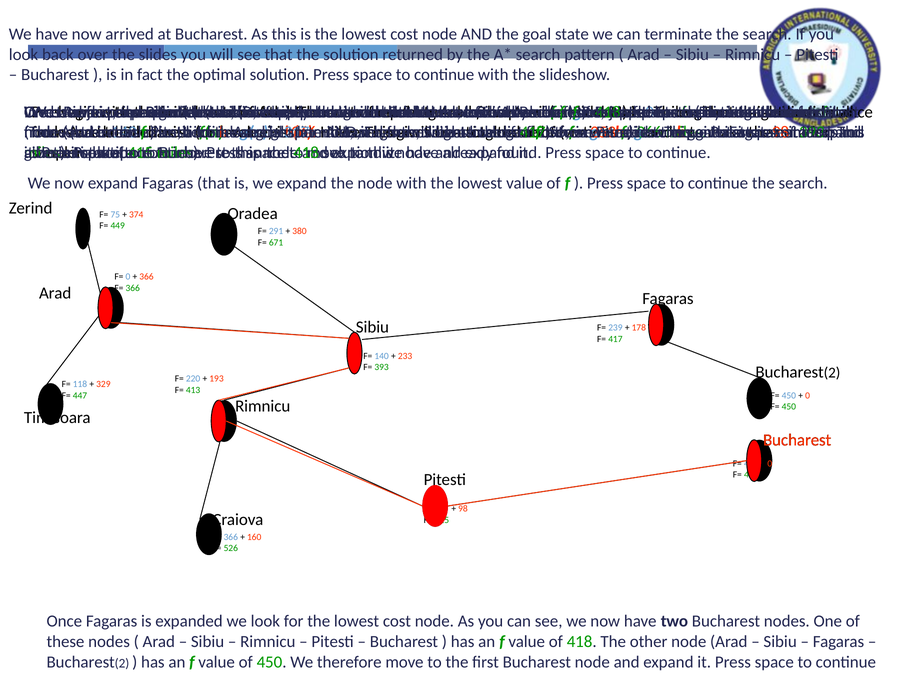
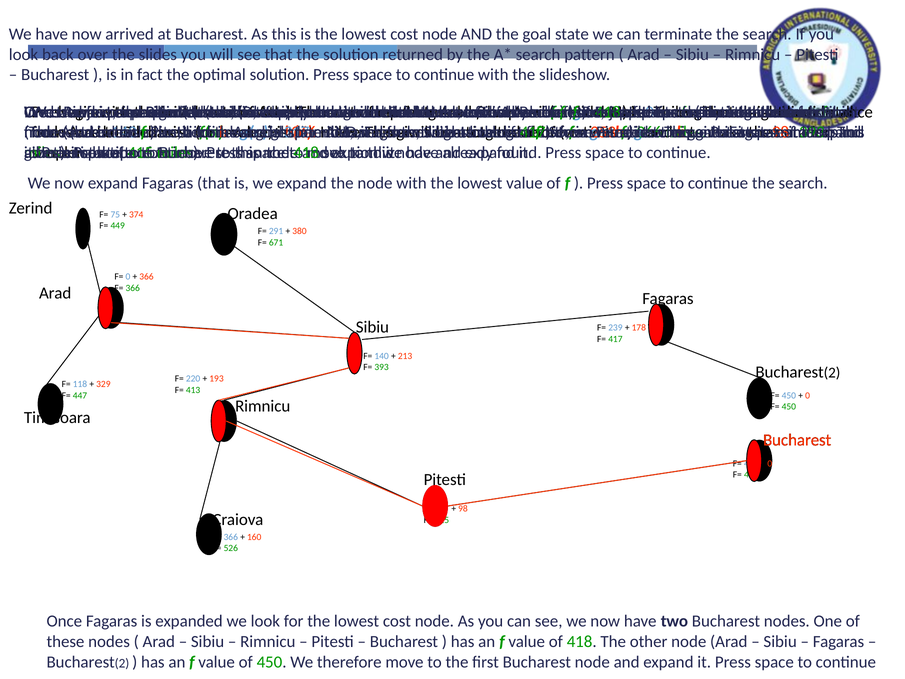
233: 233 -> 213 (405, 356)
